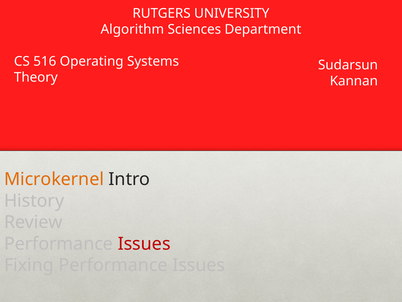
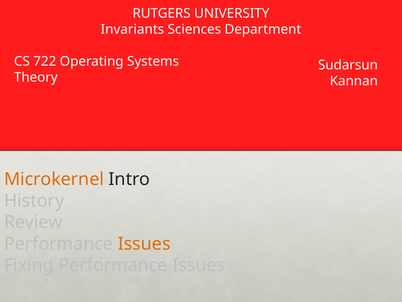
Algorithm: Algorithm -> Invariants (132, 29)
516: 516 -> 722 (45, 61)
Issues colour: red -> orange (144, 243)
